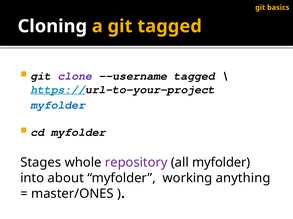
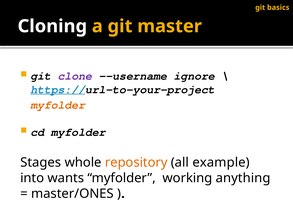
git tagged: tagged -> master (170, 26)
--username tagged: tagged -> ignore (194, 76)
myfolder colour: blue -> orange (58, 105)
repository colour: purple -> orange (136, 163)
all myfolder: myfolder -> example (221, 163)
about: about -> wants (66, 179)
